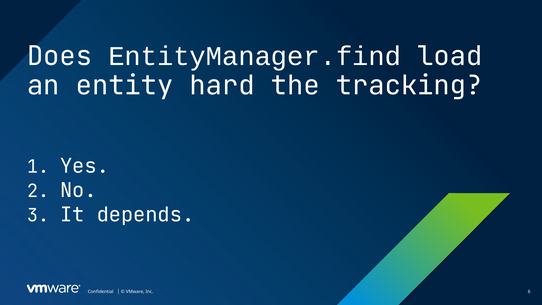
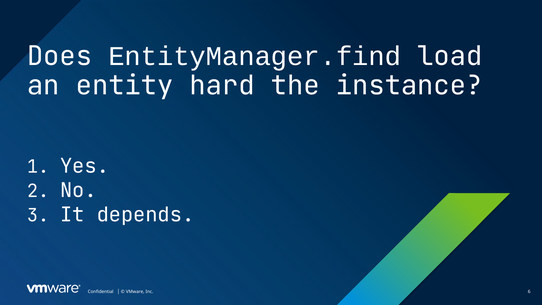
tracking: tracking -> instance (409, 85)
